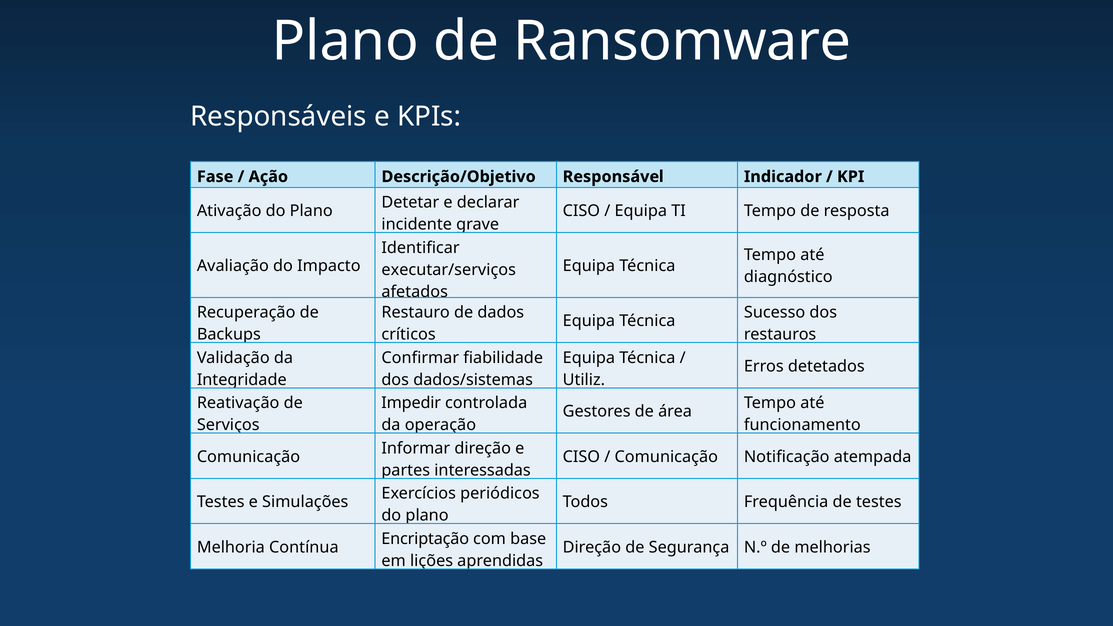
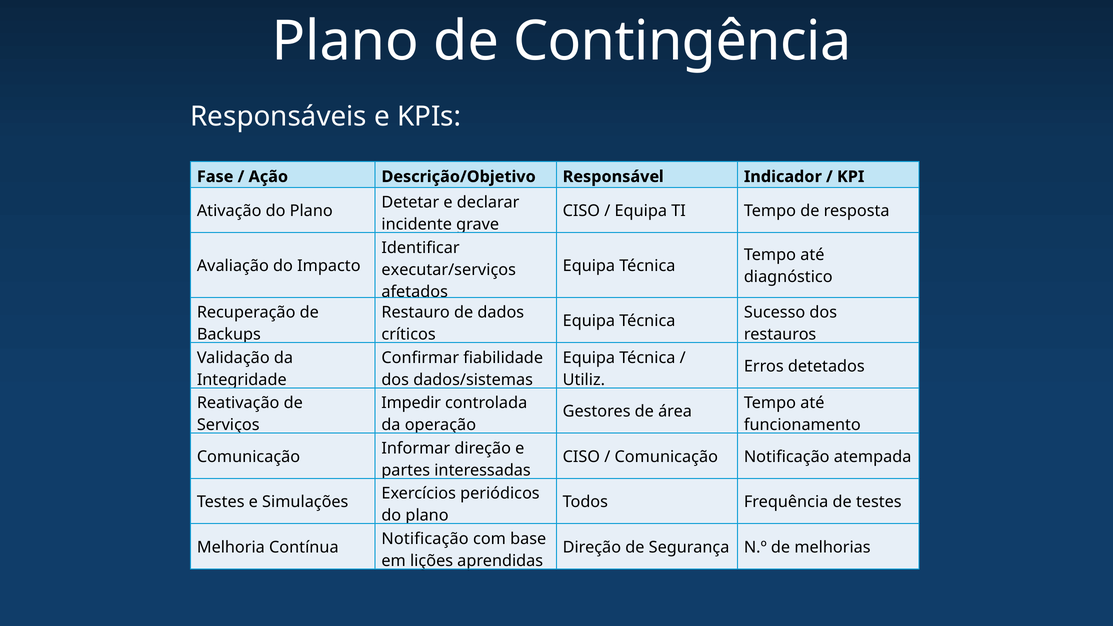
Ransomware: Ransomware -> Contingência (682, 41)
Encriptação: Encriptação -> Notificação (425, 539)
